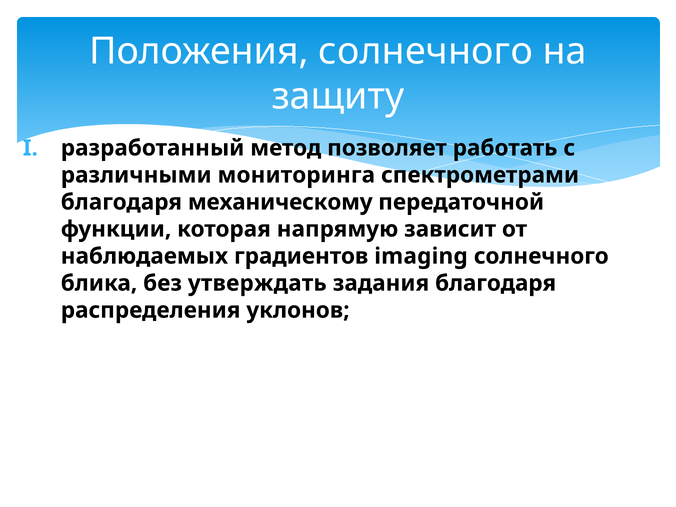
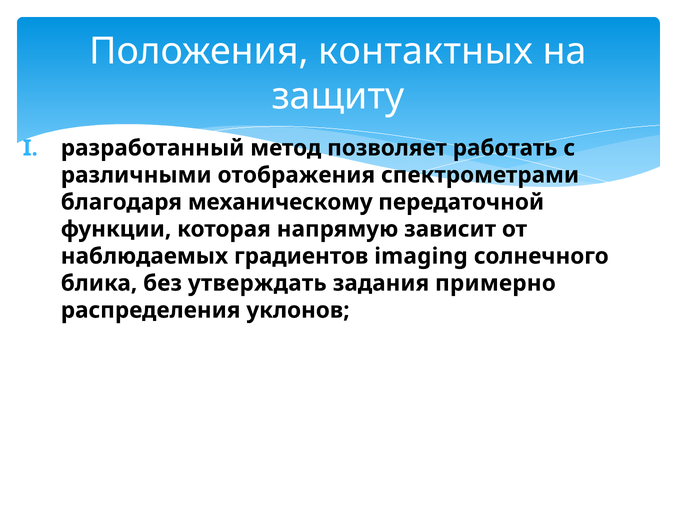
Положения солнечного: солнечного -> контактных (426, 51)
мониторинга: мониторинга -> отображения (296, 175)
задания благодаря: благодаря -> примерно (495, 283)
